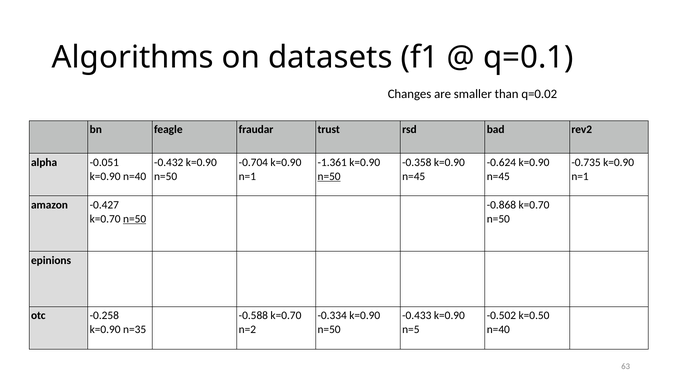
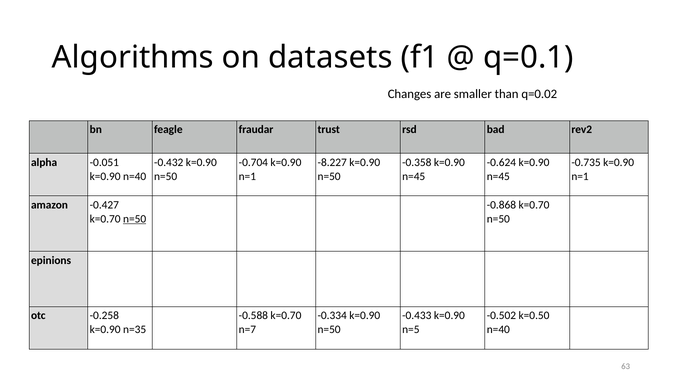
-1.361: -1.361 -> -8.227 (332, 162)
n=50 underline: present -> none (329, 176)
n=2: n=2 -> n=7 (247, 329)
